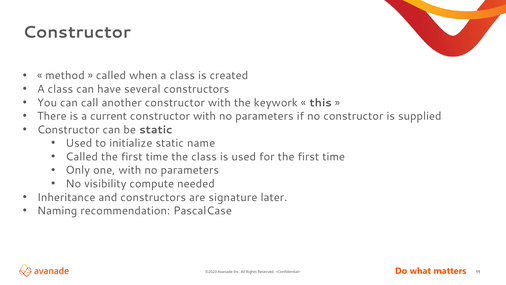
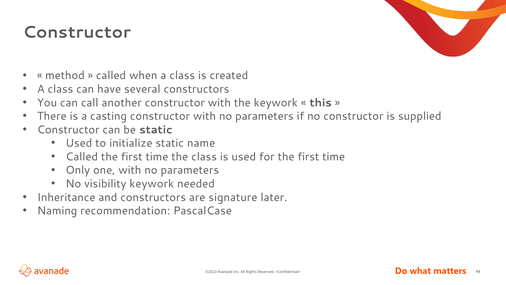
current: current -> casting (109, 116)
visibility compute: compute -> keywork (152, 184)
